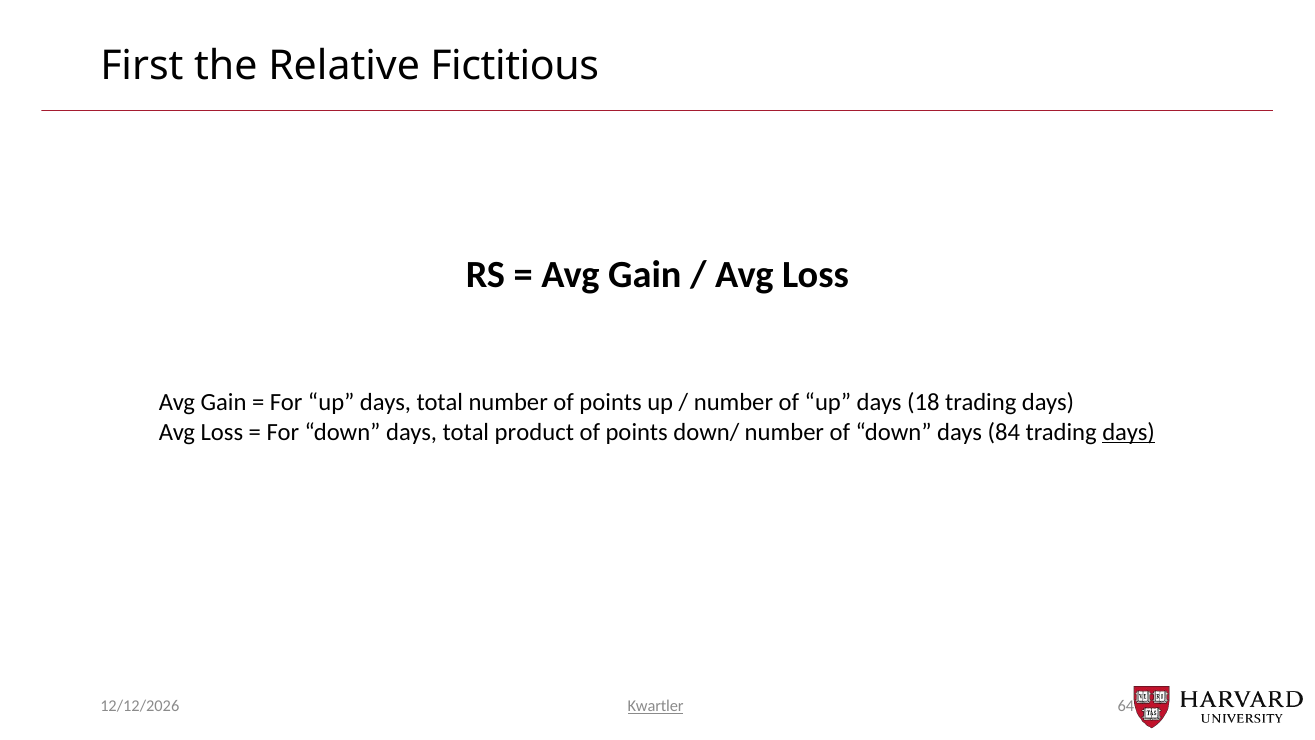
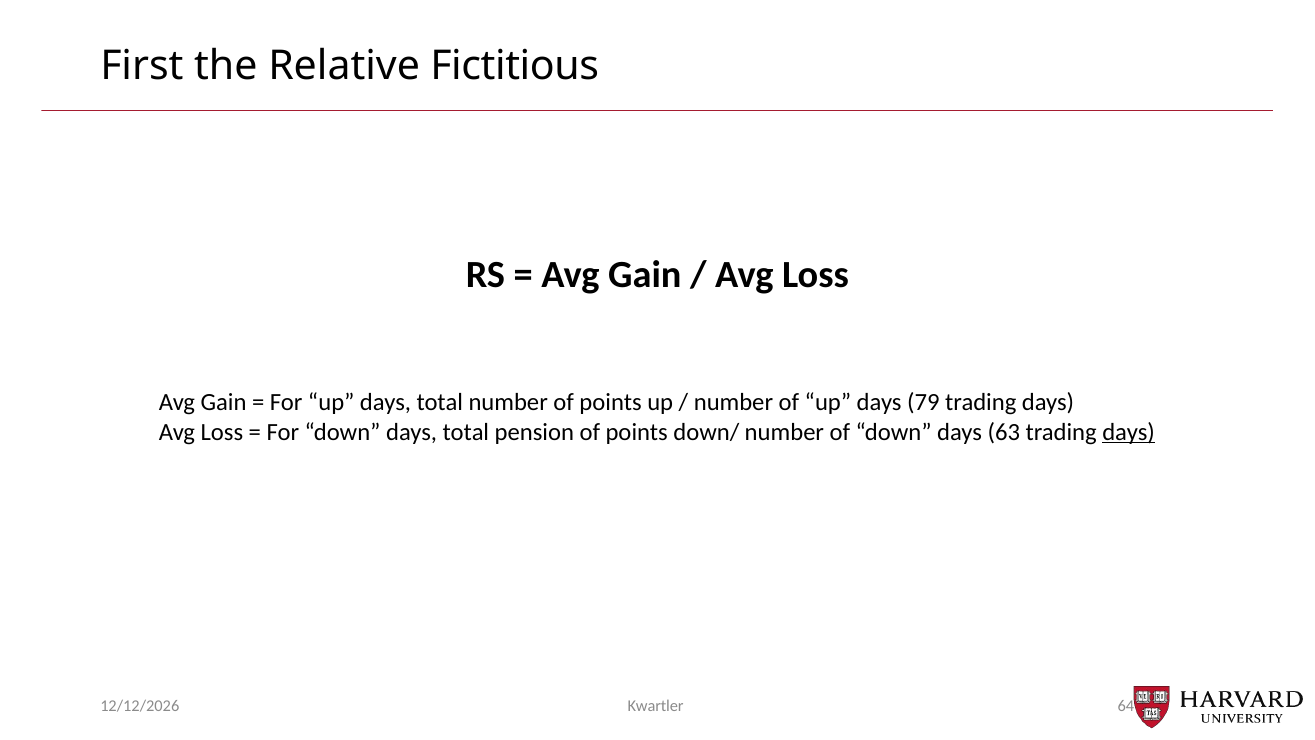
18: 18 -> 79 (923, 402)
product: product -> pension (534, 432)
84: 84 -> 63 (1004, 432)
Kwartler underline: present -> none (656, 706)
